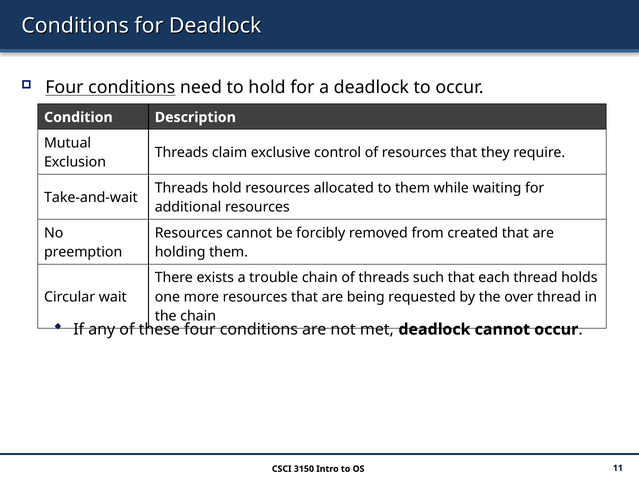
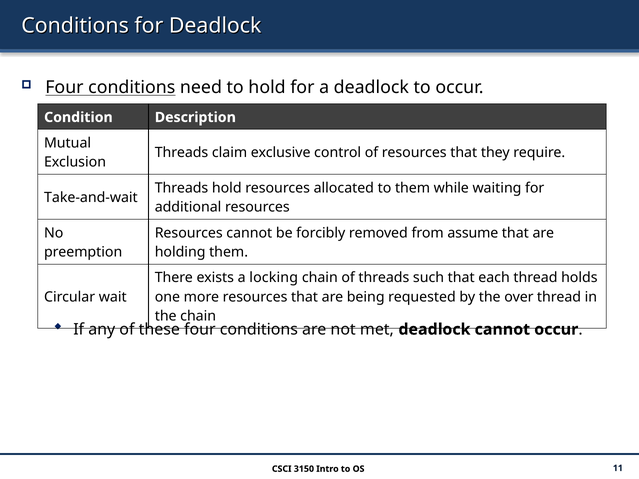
created: created -> assume (473, 233)
trouble: trouble -> locking (274, 278)
